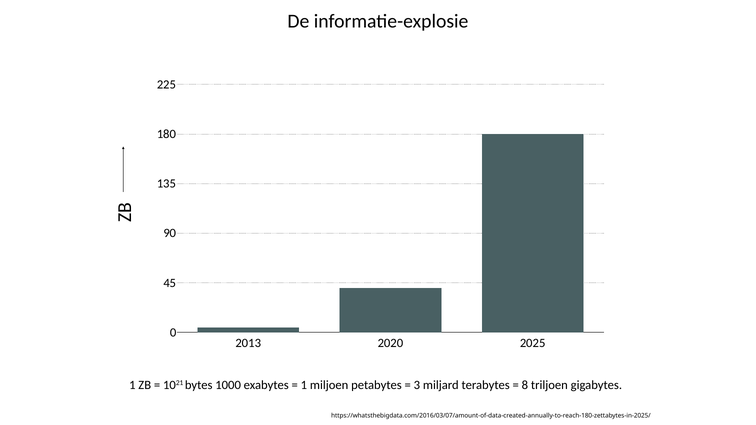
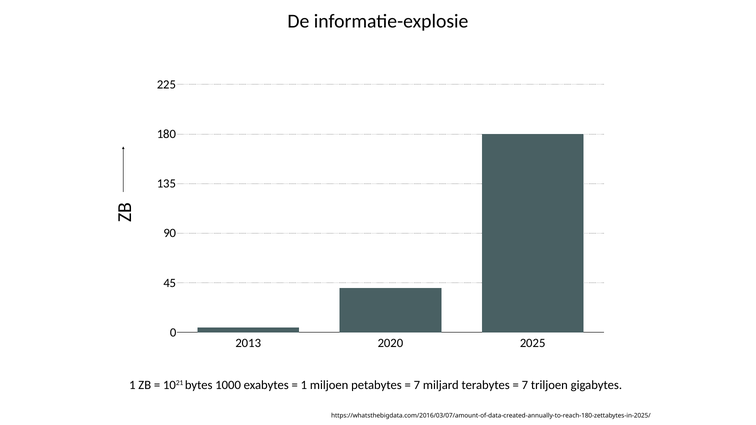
3: 3 -> 7 (417, 385)
8: 8 -> 7 (525, 385)
